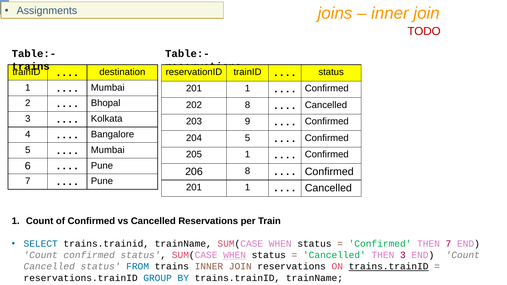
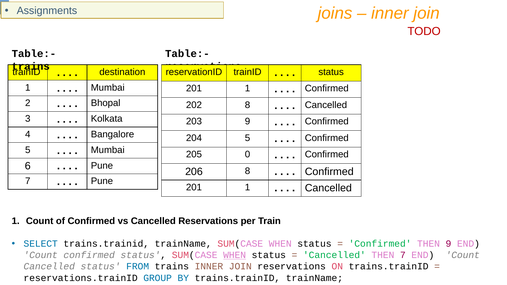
205 1: 1 -> 0 (248, 155)
THEN 7: 7 -> 9 (448, 244)
THEN 3: 3 -> 7 (403, 255)
trains.trainID underline: present -> none (389, 267)
